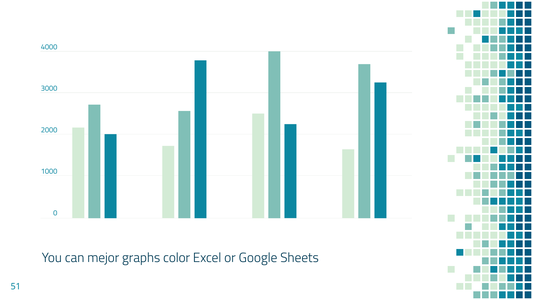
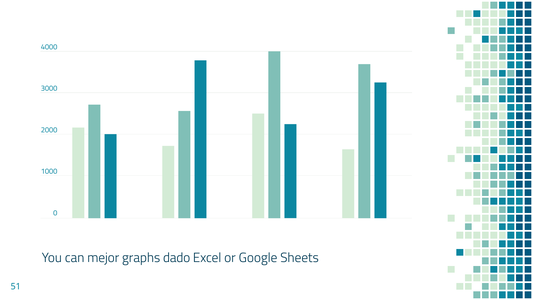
color: color -> dado (177, 258)
